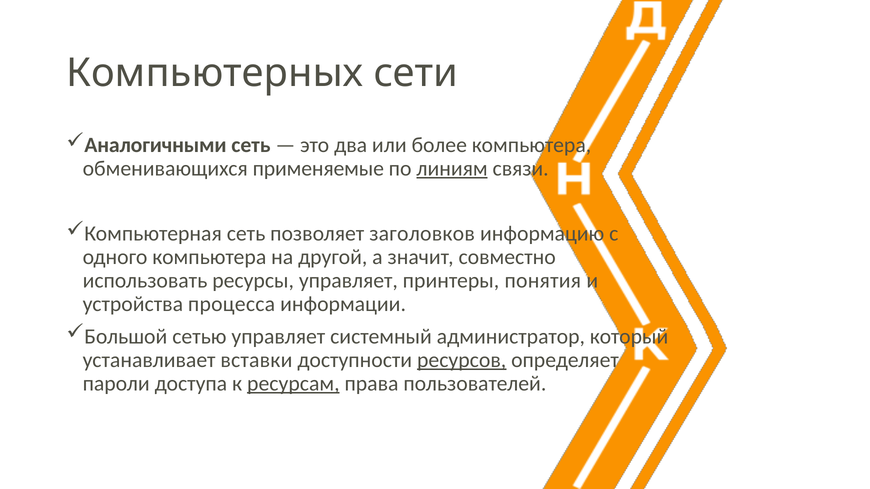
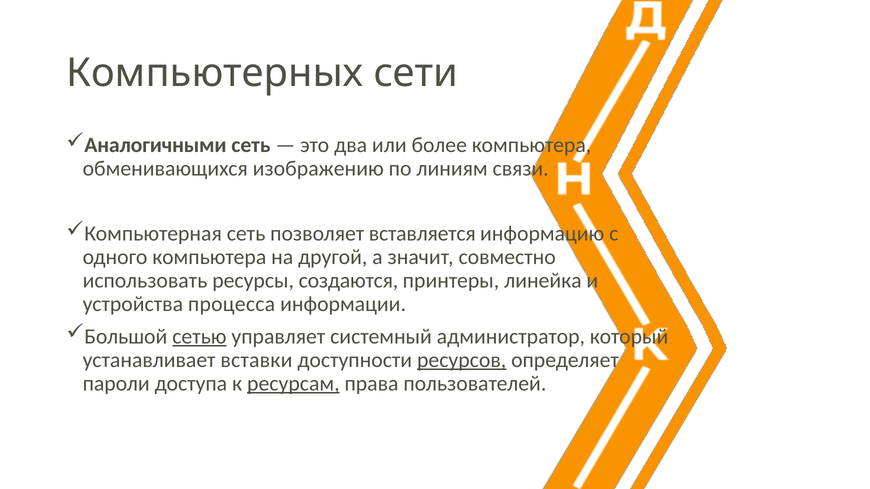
применяемые: применяемые -> изображению (318, 169)
линиям underline: present -> none (452, 169)
заголовков: заголовков -> вставляется (422, 234)
ресурсы управляет: управляет -> создаются (348, 281)
понятия: понятия -> линейка (543, 281)
сетью underline: none -> present (199, 337)
